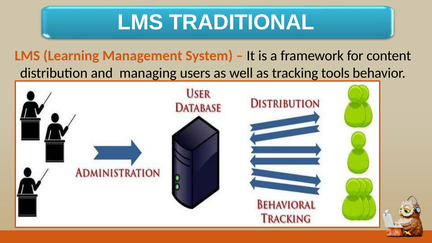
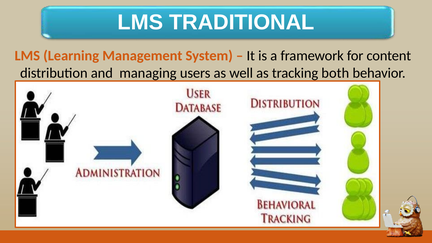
tools: tools -> both (335, 73)
